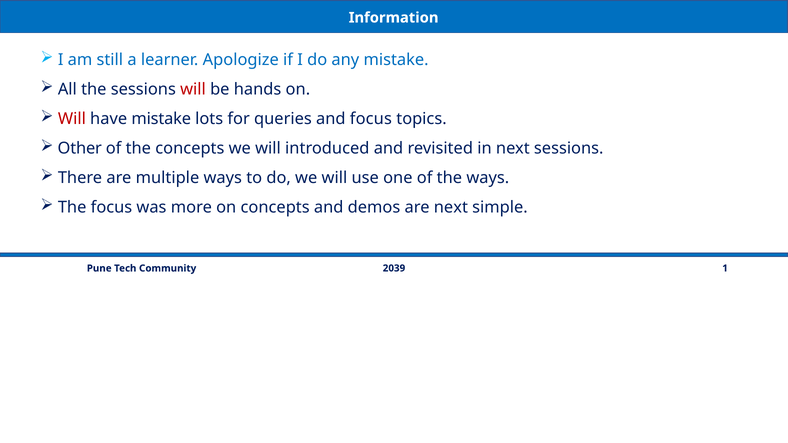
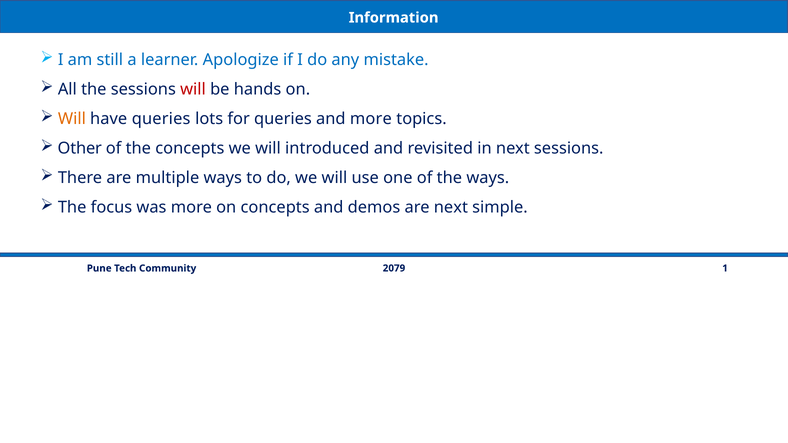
Will colour: red -> orange (72, 119)
have mistake: mistake -> queries (161, 119)
and focus: focus -> more (371, 119)
2039: 2039 -> 2079 (394, 268)
